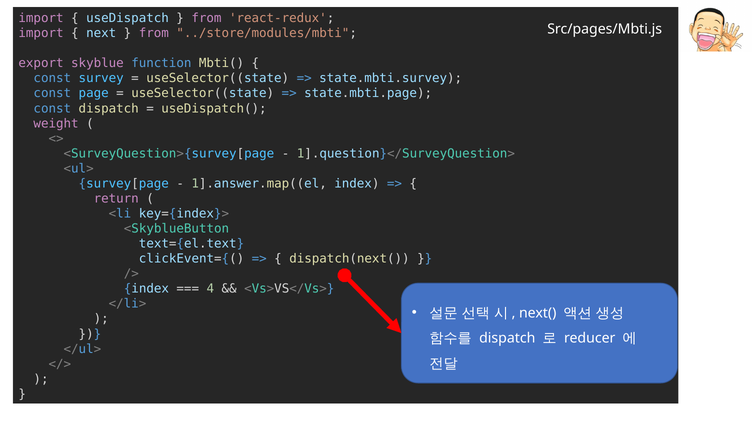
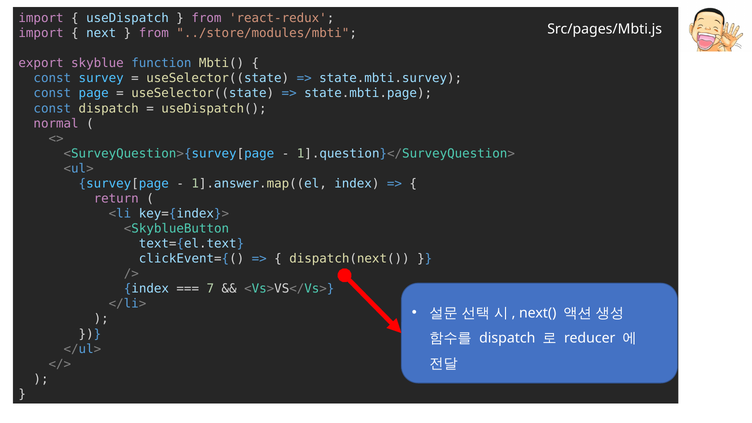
weight: weight -> normal (56, 123)
4: 4 -> 7 (210, 289)
